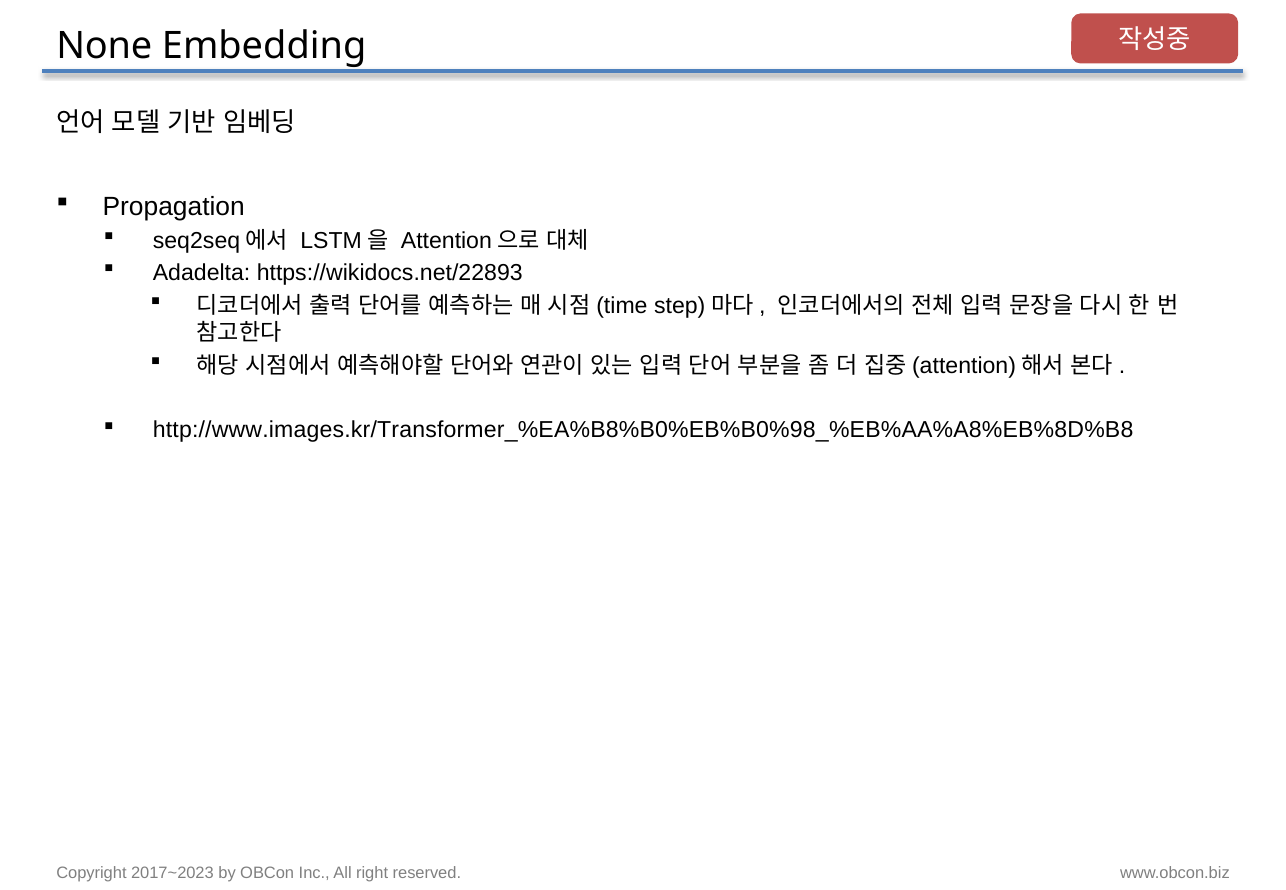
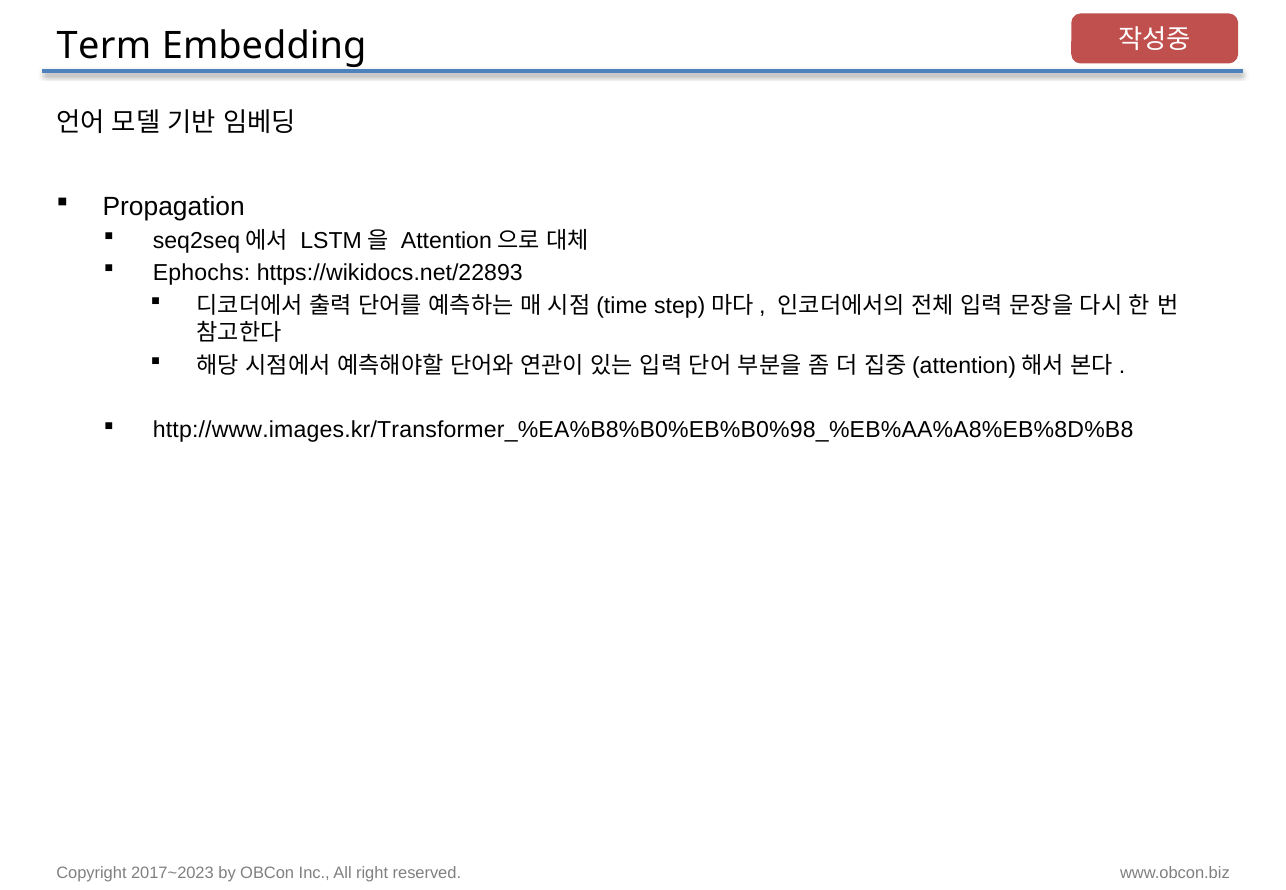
None: None -> Term (104, 46)
Adadelta: Adadelta -> Ephochs (202, 273)
